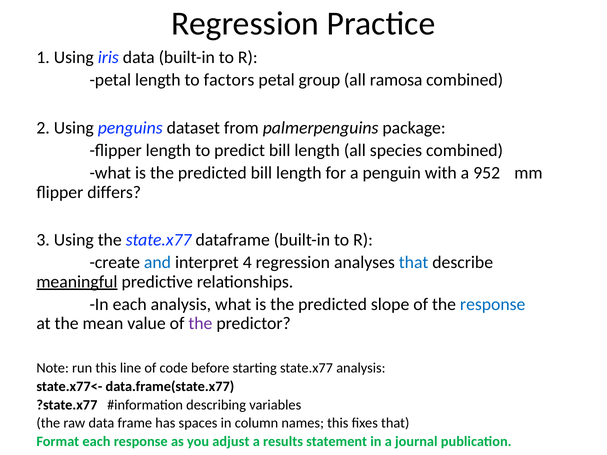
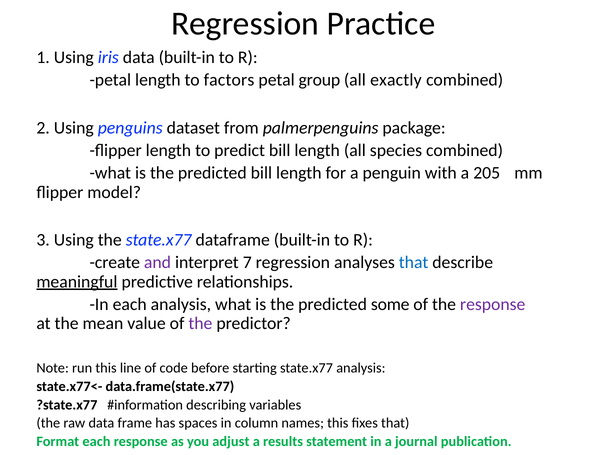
ramosa: ramosa -> exactly (396, 80)
952: 952 -> 205 (487, 173)
differs: differs -> model (114, 192)
and colour: blue -> purple (157, 263)
4: 4 -> 7 (247, 263)
slope: slope -> some (390, 305)
response colour: blue -> purple (493, 305)
